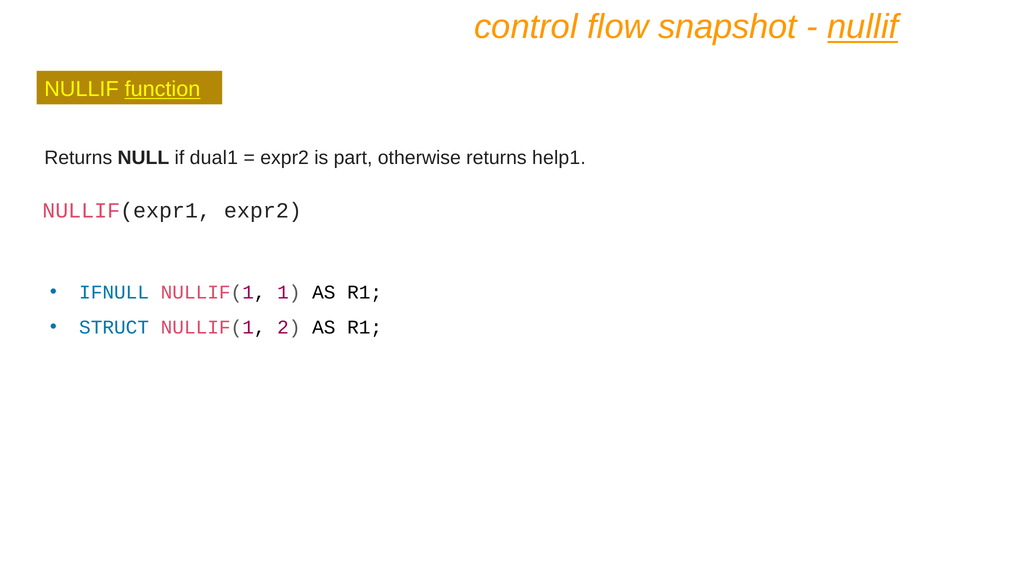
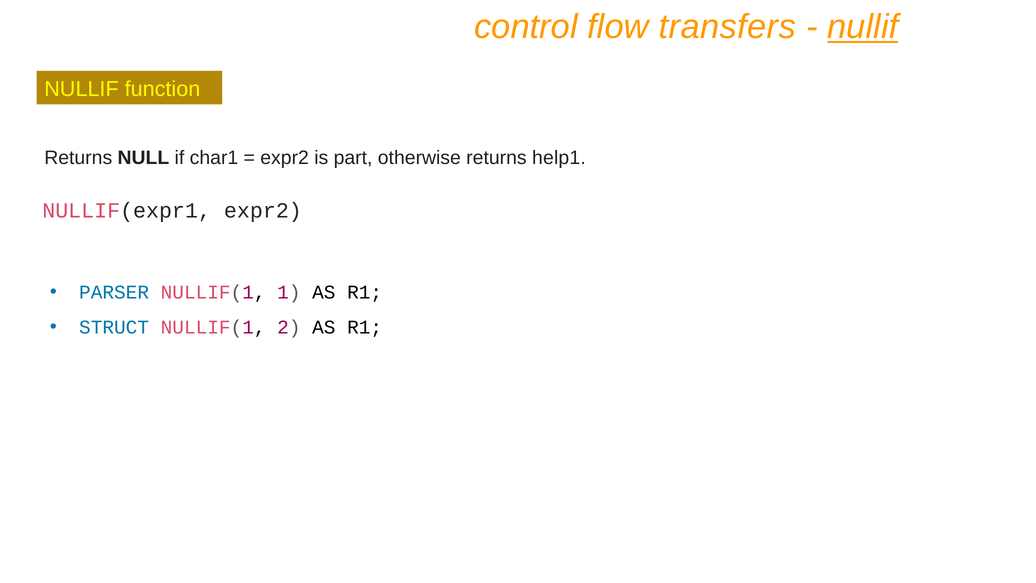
snapshot: snapshot -> transfers (727, 27)
function underline: present -> none (162, 89)
dual1: dual1 -> char1 (214, 158)
IFNULL: IFNULL -> PARSER (114, 292)
